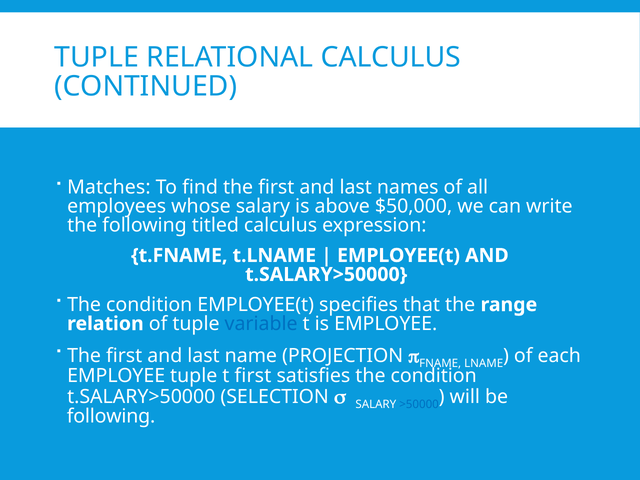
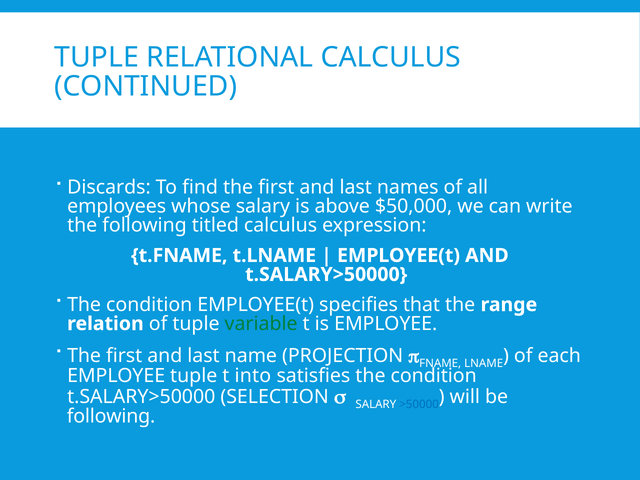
Matches: Matches -> Discards (109, 187)
variable colour: blue -> green (261, 324)
t first: first -> into (253, 376)
